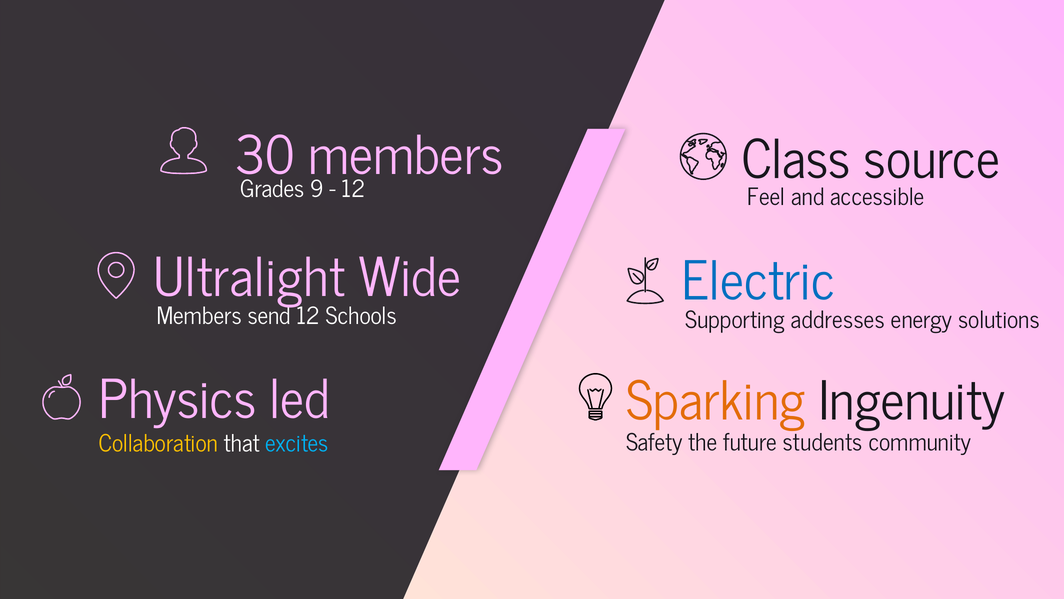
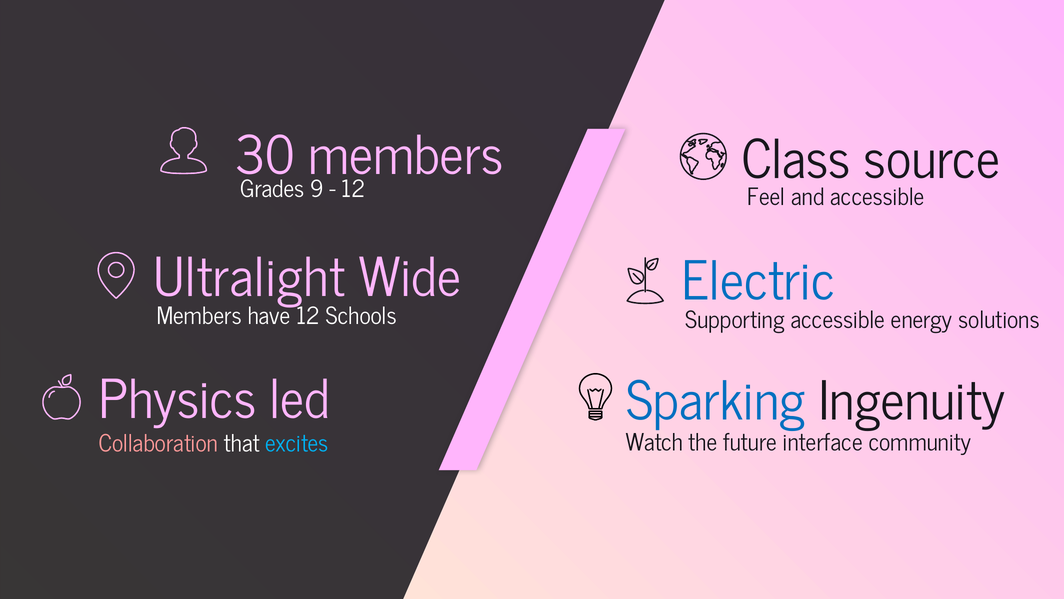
send: send -> have (269, 316)
Supporting addresses: addresses -> accessible (838, 320)
Sparking colour: orange -> blue (716, 402)
Safety: Safety -> Watch (654, 443)
students: students -> interface (823, 443)
Collaboration colour: yellow -> pink (158, 443)
